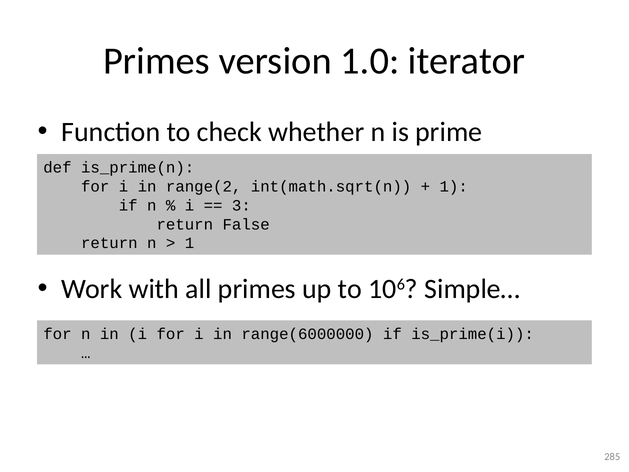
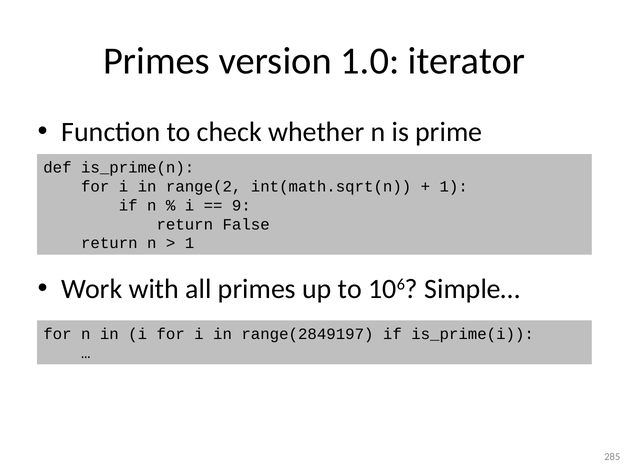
3: 3 -> 9 (241, 205)
range(6000000: range(6000000 -> range(2849197 (307, 334)
